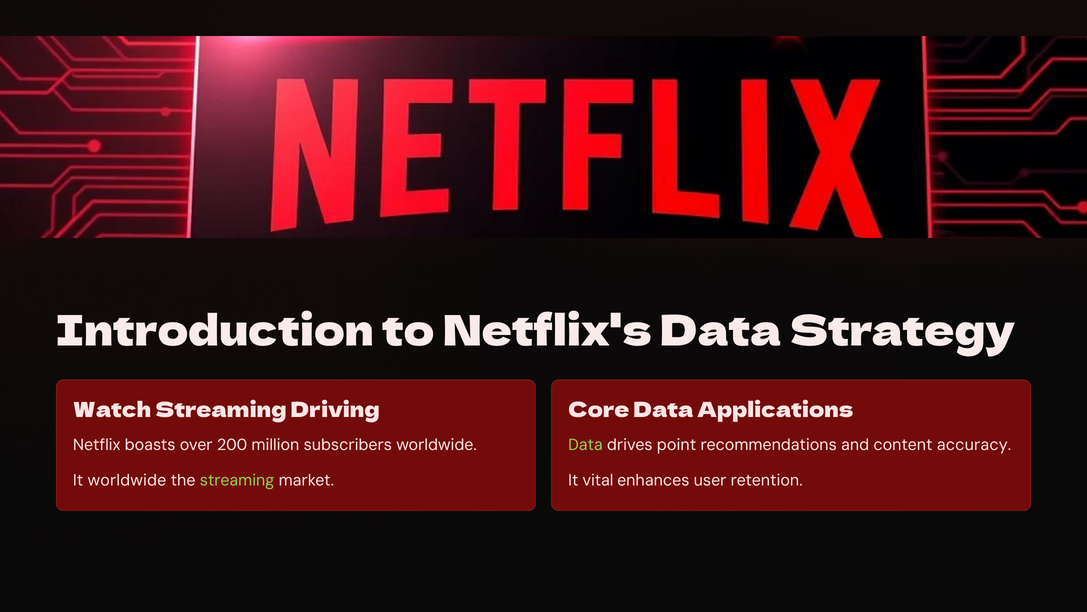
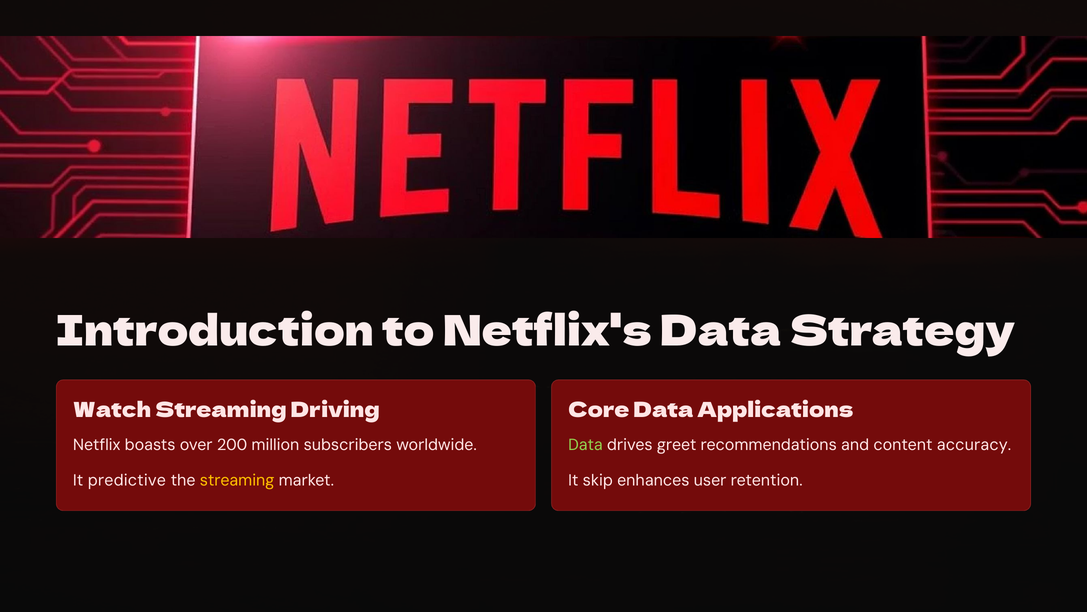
point: point -> greet (677, 445)
It worldwide: worldwide -> predictive (127, 480)
streaming colour: light green -> yellow (237, 480)
vital: vital -> skip (598, 480)
